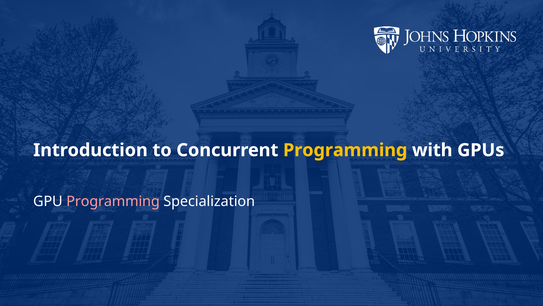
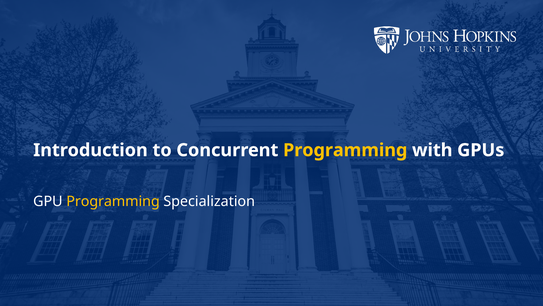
Programming colour: pink -> yellow (113, 201)
